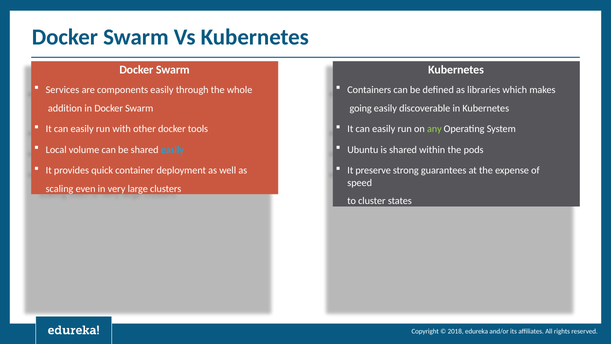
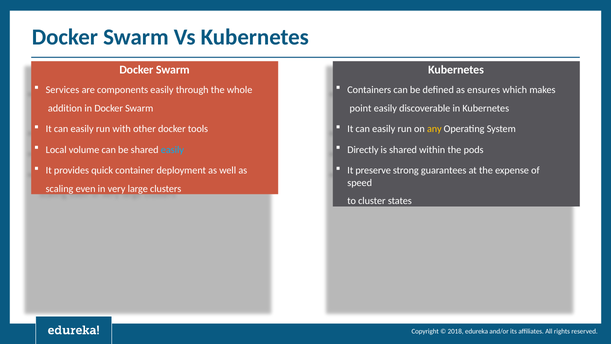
libraries: libraries -> ensures (484, 90)
going: going -> point (361, 108)
any colour: light green -> yellow (434, 129)
Ubuntu: Ubuntu -> Directly (363, 150)
